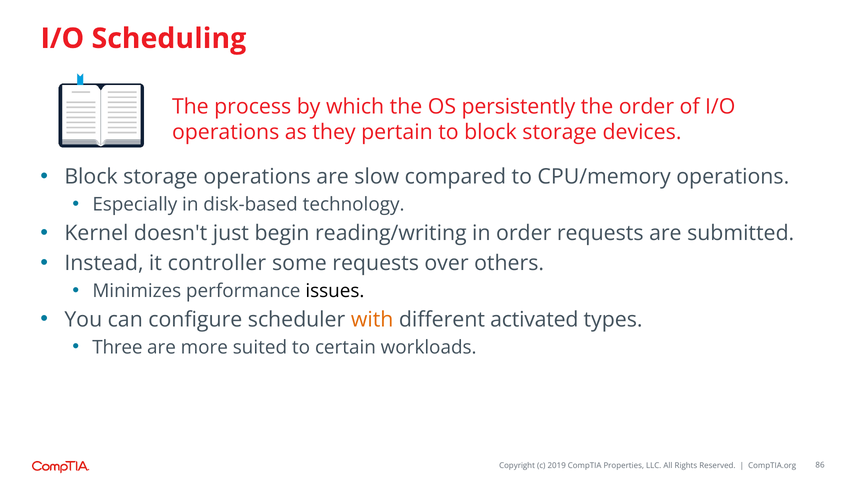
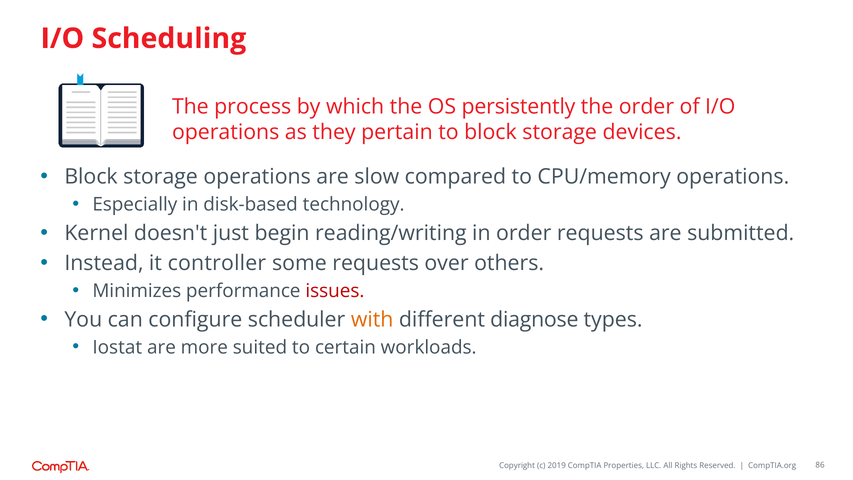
issues colour: black -> red (335, 291)
activated: activated -> diagnose (534, 319)
Three: Three -> Iostat (117, 347)
